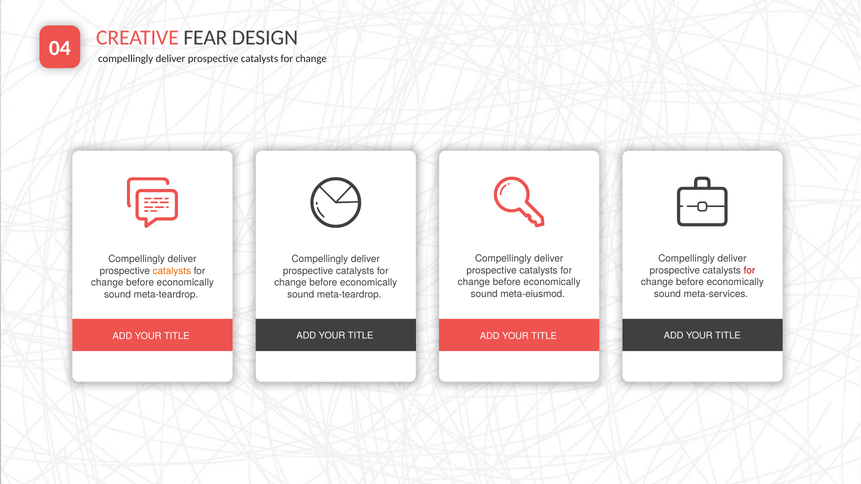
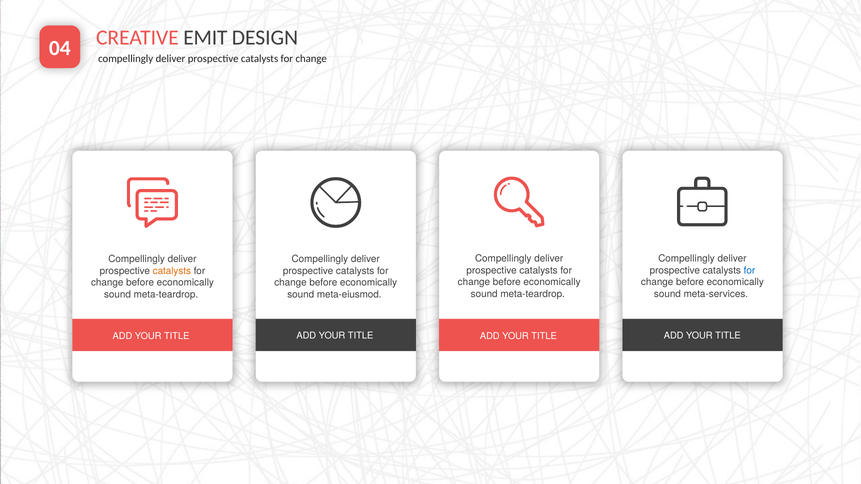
FEAR: FEAR -> EMIT (205, 38)
for colour: red -> blue (749, 271)
meta-eiusmod: meta-eiusmod -> meta-teardrop (533, 294)
meta-teardrop: meta-teardrop -> meta-eiusmod (349, 295)
